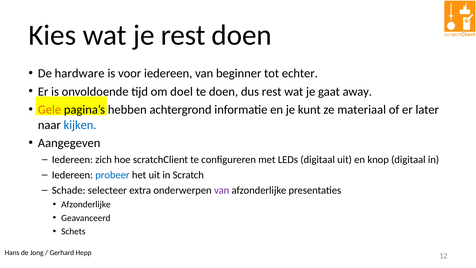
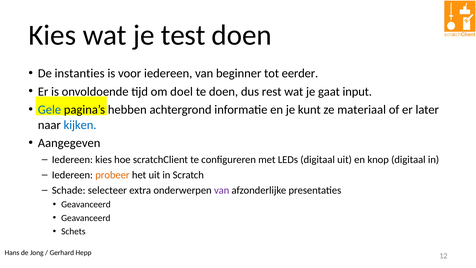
je rest: rest -> test (183, 35)
hardware: hardware -> instanties (80, 73)
echter: echter -> eerder (300, 73)
away: away -> input (357, 92)
Gele colour: orange -> blue (50, 110)
Iedereen zich: zich -> kies (104, 159)
probeer colour: blue -> orange (112, 175)
Afzonderlijke: Afzonderlijke -> Geavanceerd (86, 204)
